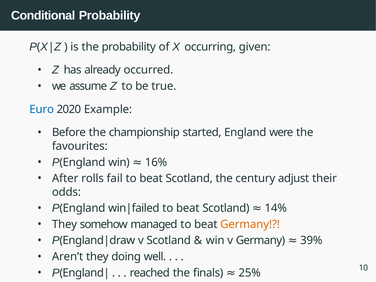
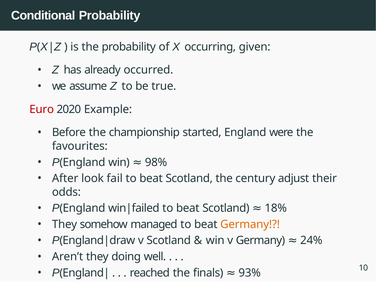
Euro colour: blue -> red (42, 109)
16%: 16% -> 98% (156, 162)
rolls: rolls -> look (93, 179)
14%: 14% -> 18% (276, 208)
39%: 39% -> 24% (311, 241)
25%: 25% -> 93% (250, 273)
